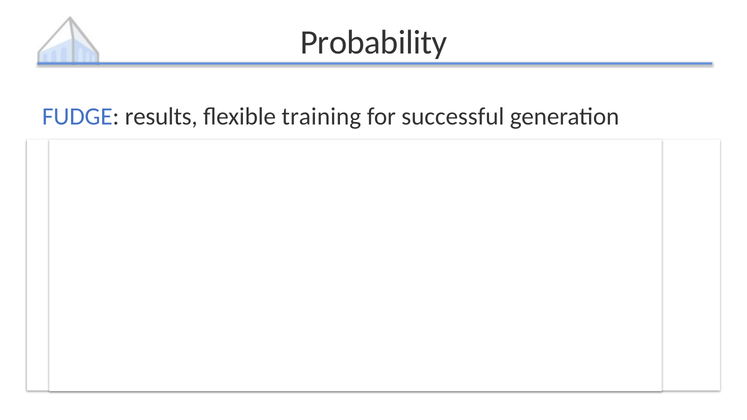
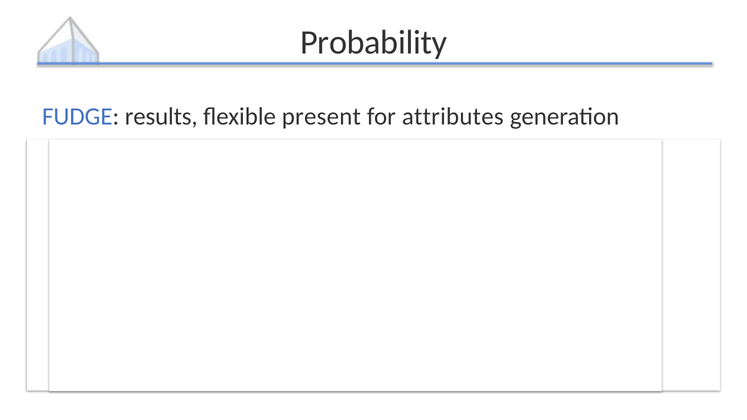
flexible training: training -> present (321, 117)
for successful: successful -> attributes (453, 117)
